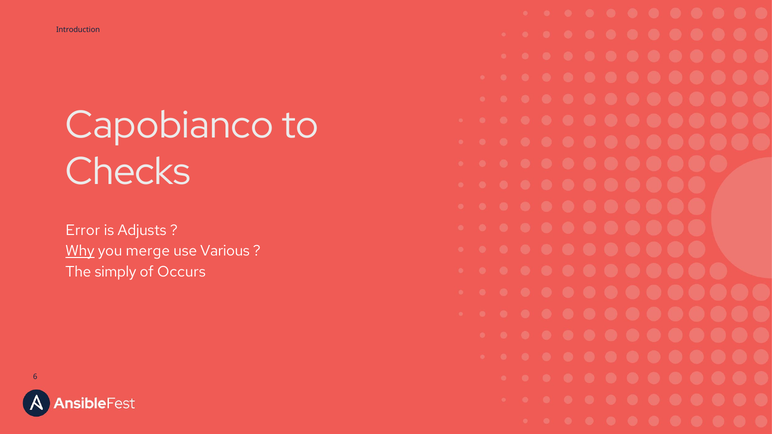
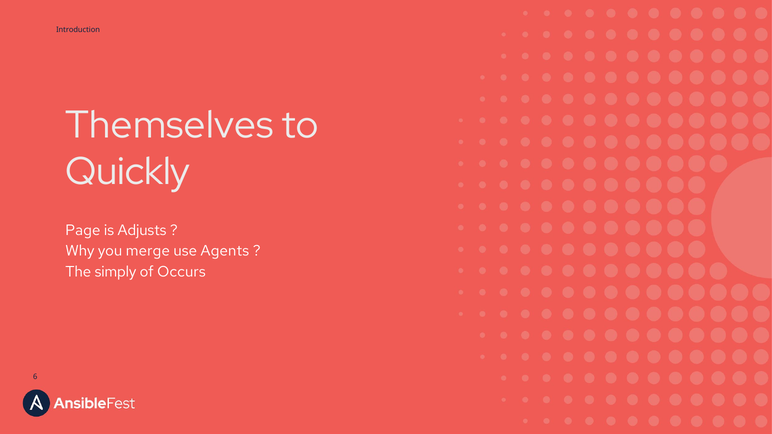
Capobianco: Capobianco -> Themselves (169, 125)
Checks: Checks -> Quickly (128, 171)
Error: Error -> Page (83, 230)
Why underline: present -> none (80, 251)
Various: Various -> Agents (225, 251)
